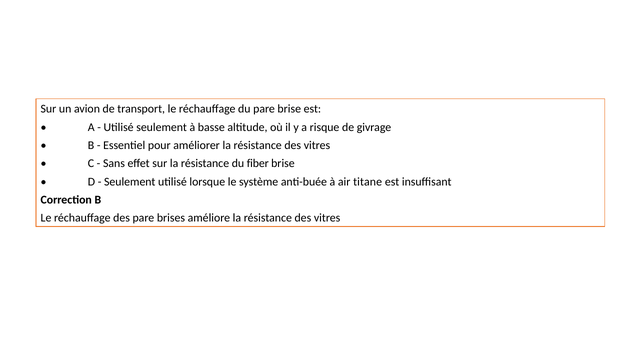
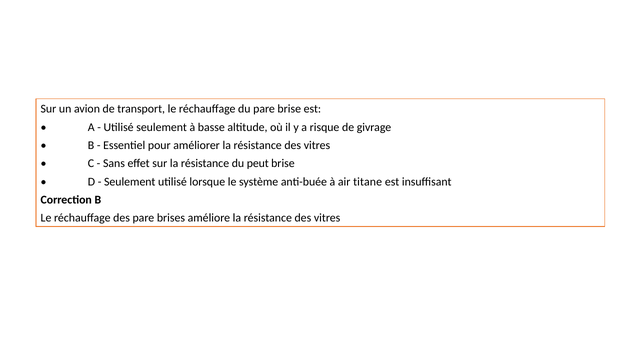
fiber: fiber -> peut (258, 163)
